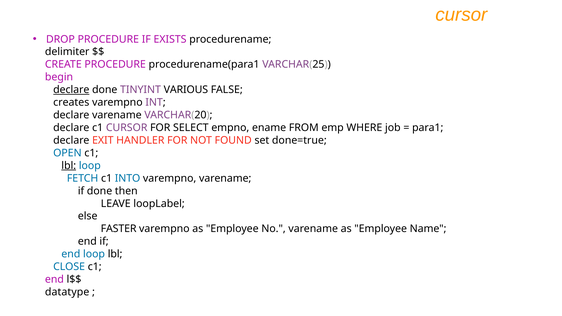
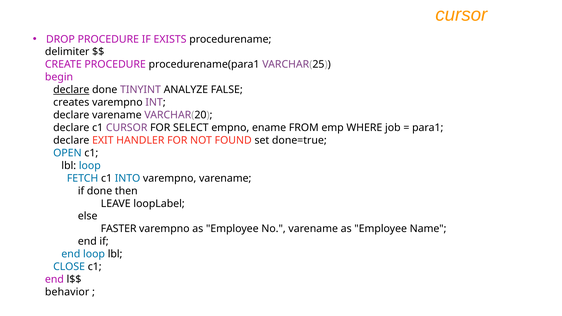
VARIOUS: VARIOUS -> ANALYZE (186, 90)
lbl underline: present -> none (69, 166)
datatype: datatype -> behavior (67, 292)
